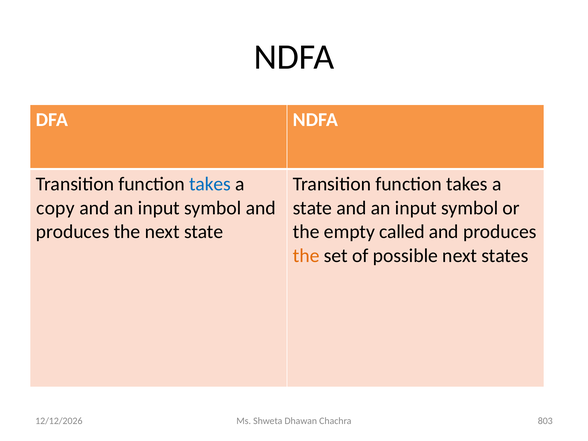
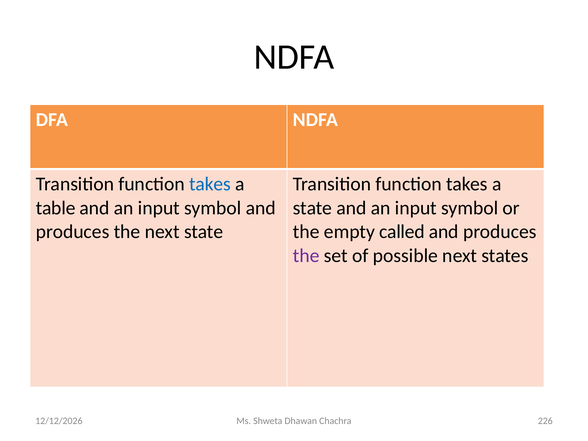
copy: copy -> table (56, 208)
the colour: orange -> purple (306, 256)
803: 803 -> 226 (545, 421)
